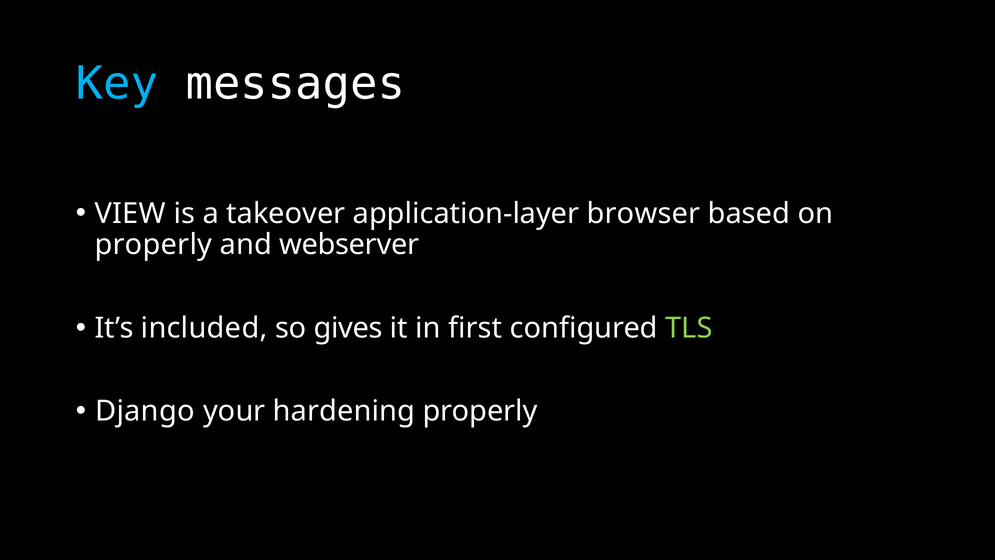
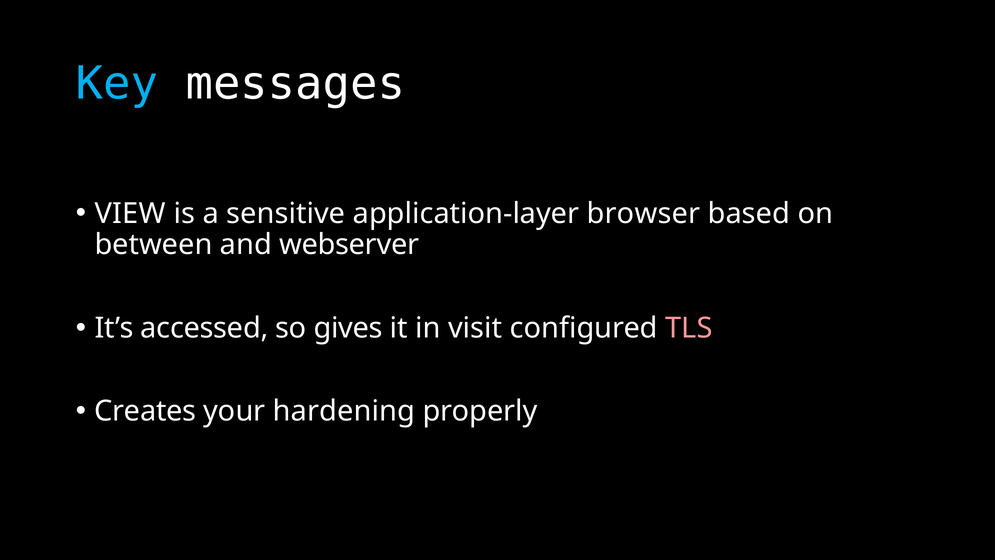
takeover: takeover -> sensitive (286, 213)
properly: properly -> between (154, 245)
included: included -> accessed (204, 328)
first: first -> visit (475, 328)
TLS colour: light green -> pink (689, 328)
Django: Django -> Creates (145, 411)
